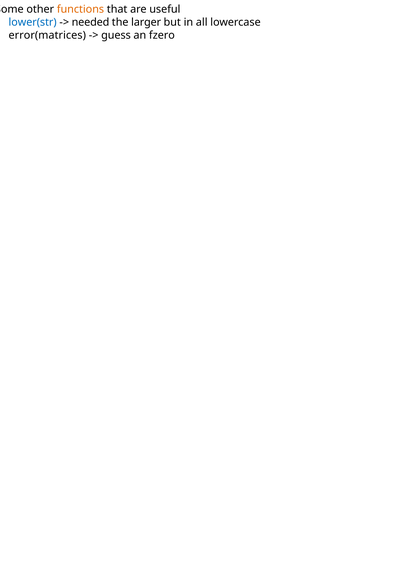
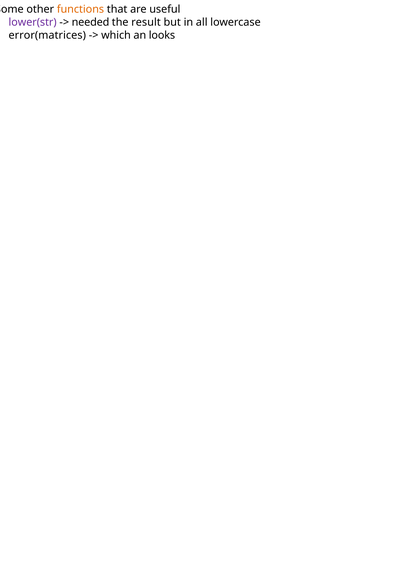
lower(str colour: blue -> purple (33, 22)
larger: larger -> result (146, 22)
guess: guess -> which (116, 35)
fzero: fzero -> looks (162, 35)
